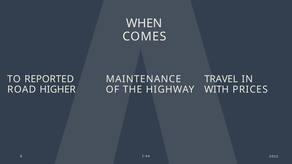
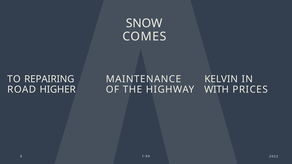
WHEN: WHEN -> SNOW (144, 23)
REPORTED: REPORTED -> REPAIRING (49, 79)
TRAVEL: TRAVEL -> KELVIN (221, 79)
